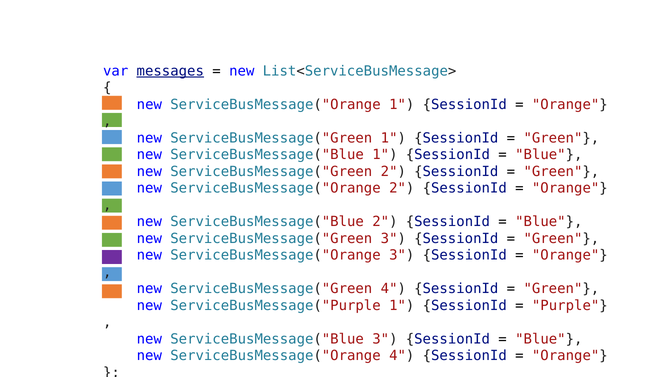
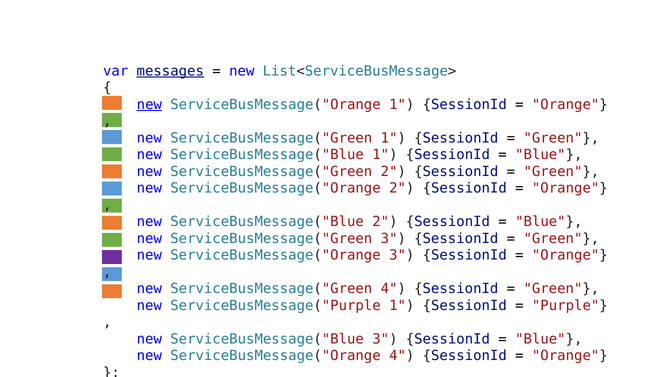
new underline: none -> present (149, 104)
